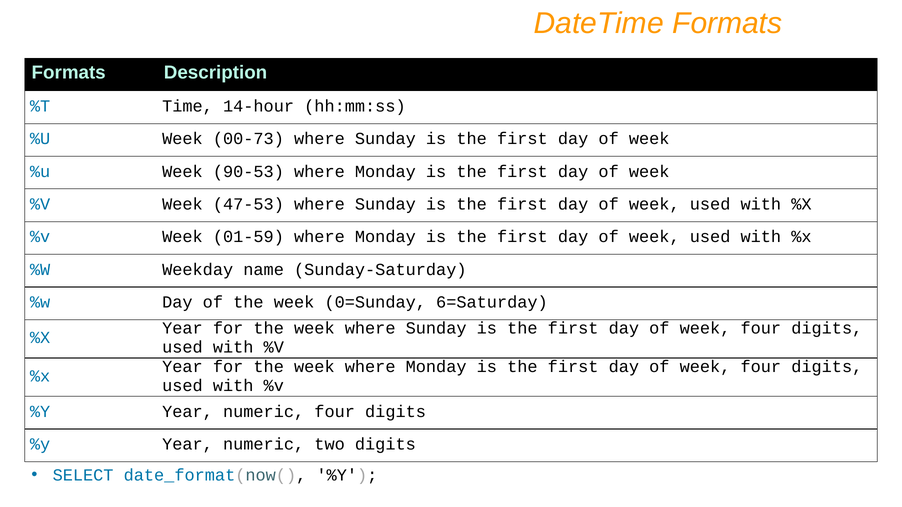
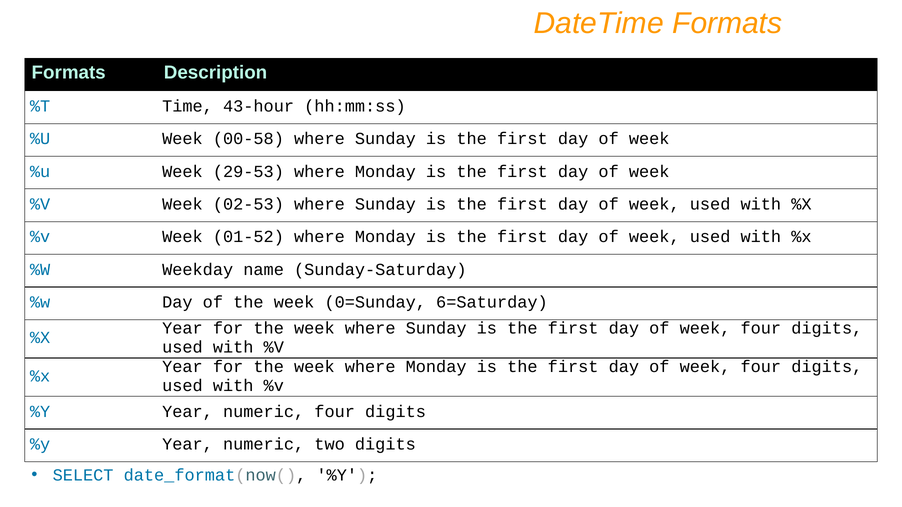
14-hour: 14-hour -> 43-hour (259, 106)
00-73: 00-73 -> 00-58 (248, 139)
90-53: 90-53 -> 29-53 (248, 172)
47-53: 47-53 -> 02-53 (248, 204)
01-59: 01-59 -> 01-52 (248, 237)
